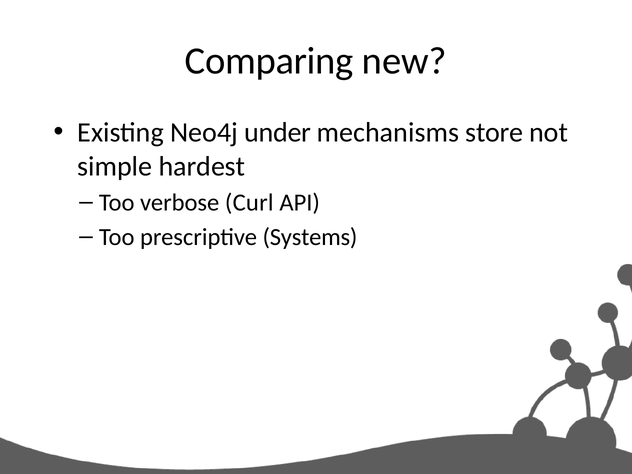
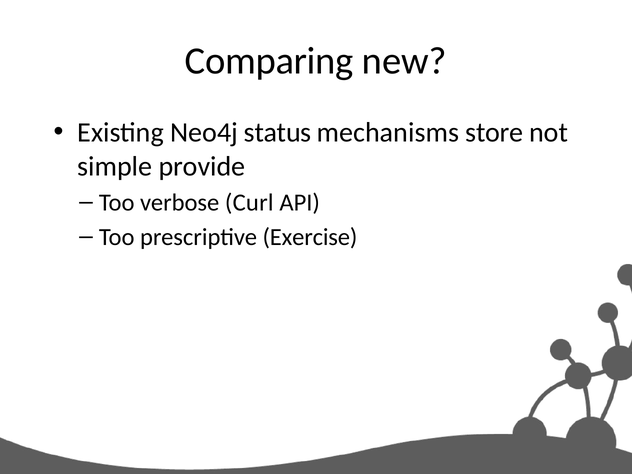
under: under -> status (278, 133)
hardest: hardest -> provide (202, 166)
Systems: Systems -> Exercise (310, 237)
